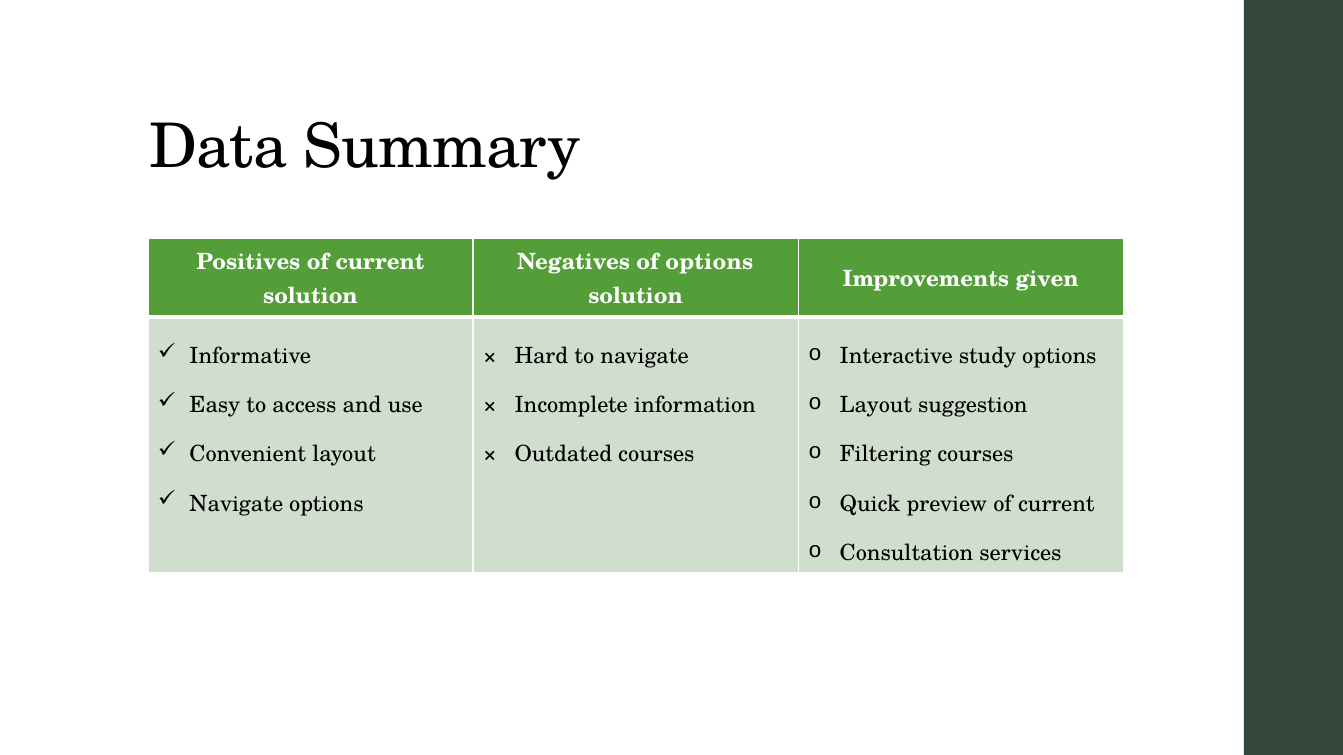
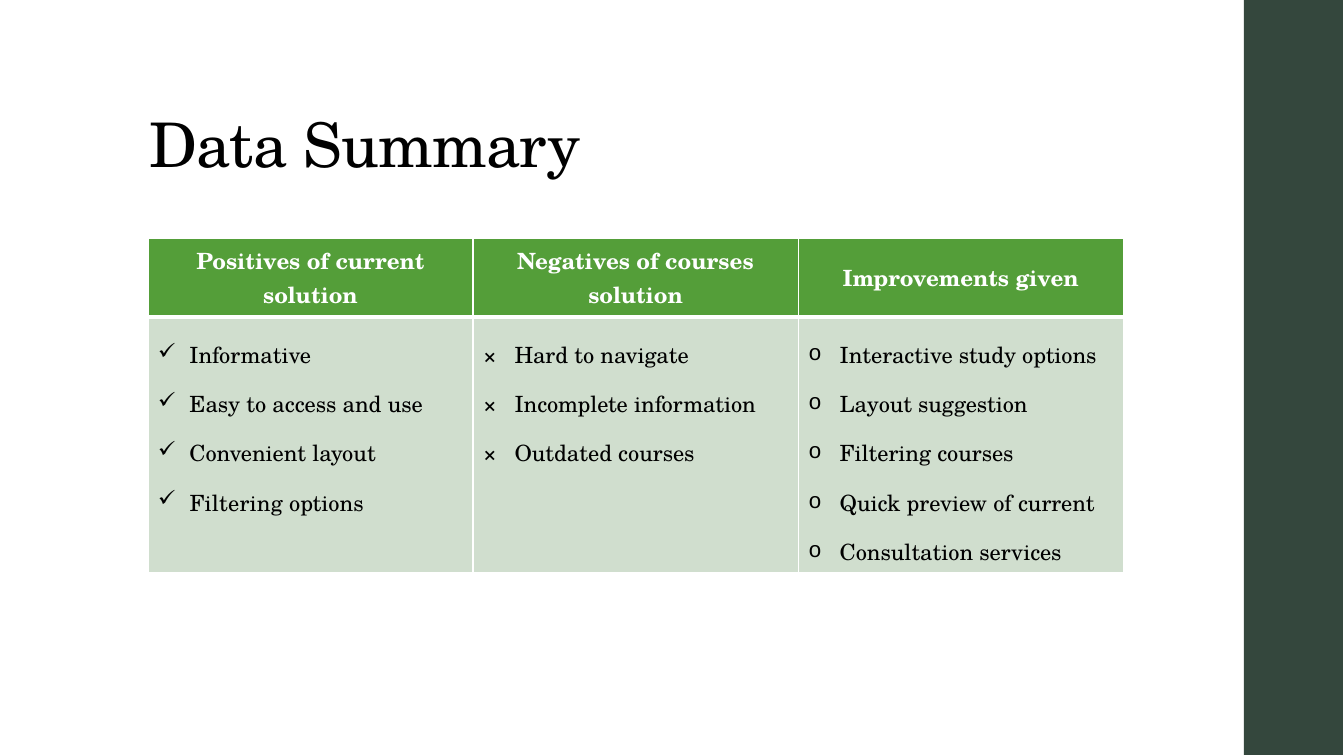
of options: options -> courses (709, 262)
Navigate: Navigate -> Filtering (236, 504)
